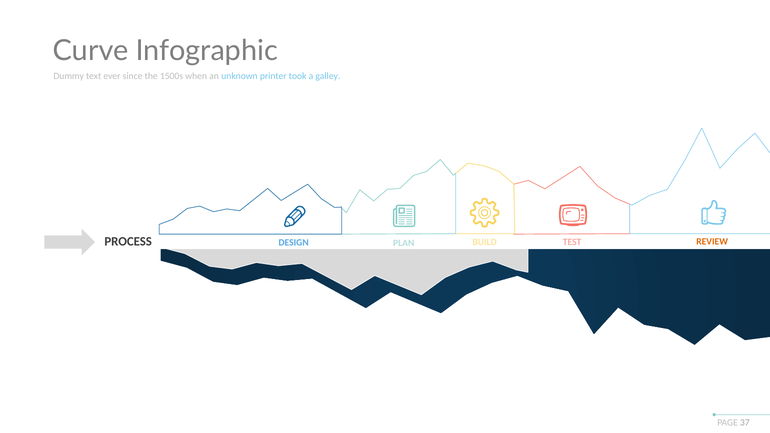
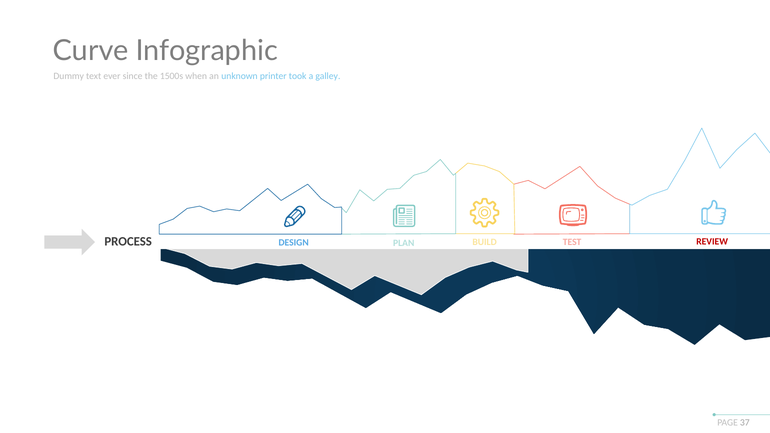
REVIEW colour: orange -> red (712, 242)
